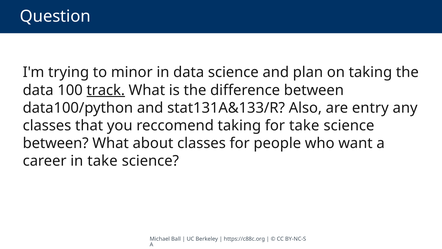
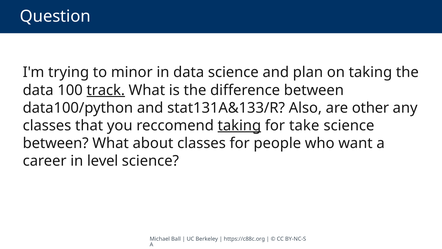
entry: entry -> other (370, 108)
taking underline: none -> present (239, 125)
in take: take -> level (103, 161)
